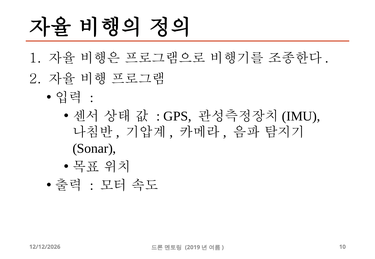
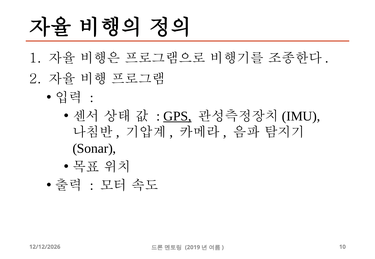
GPS underline: none -> present (177, 116)
